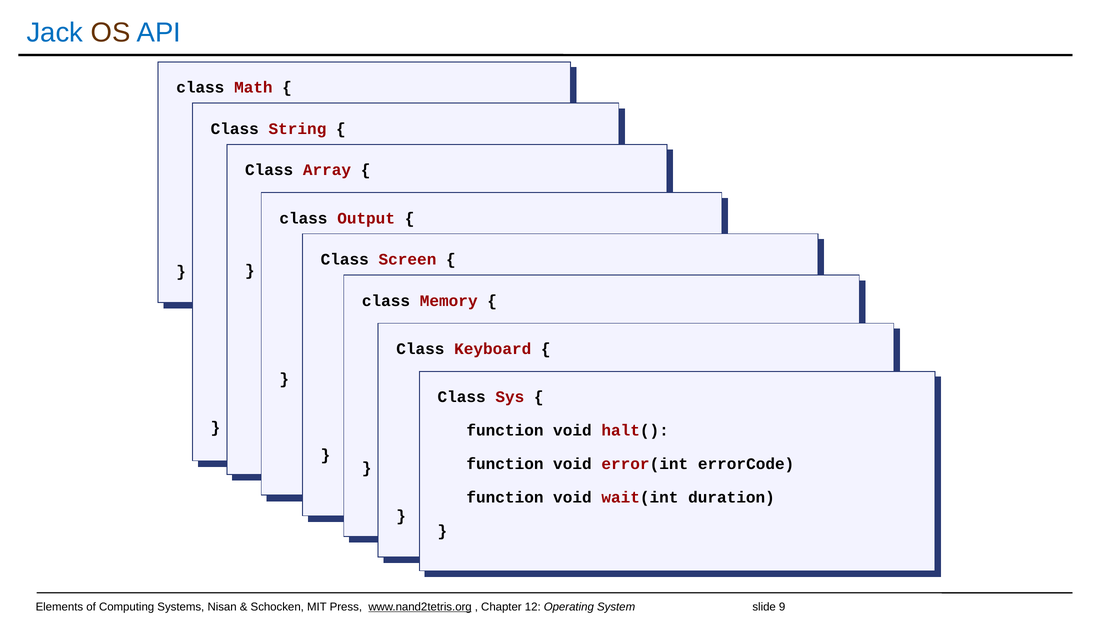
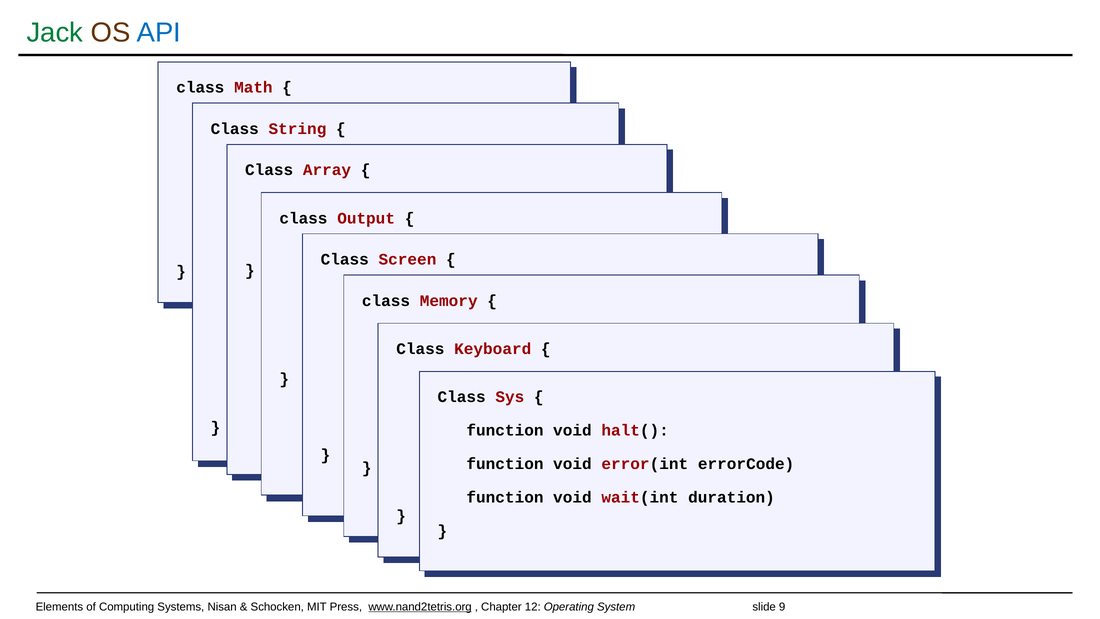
Jack colour: blue -> green (55, 33)
